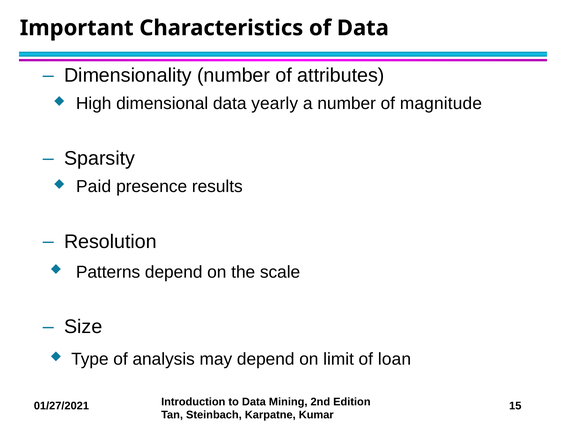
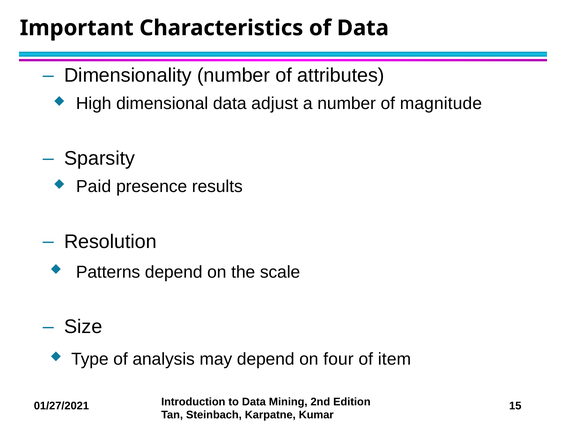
yearly: yearly -> adjust (275, 103)
limit: limit -> four (338, 360)
loan: loan -> item (394, 360)
